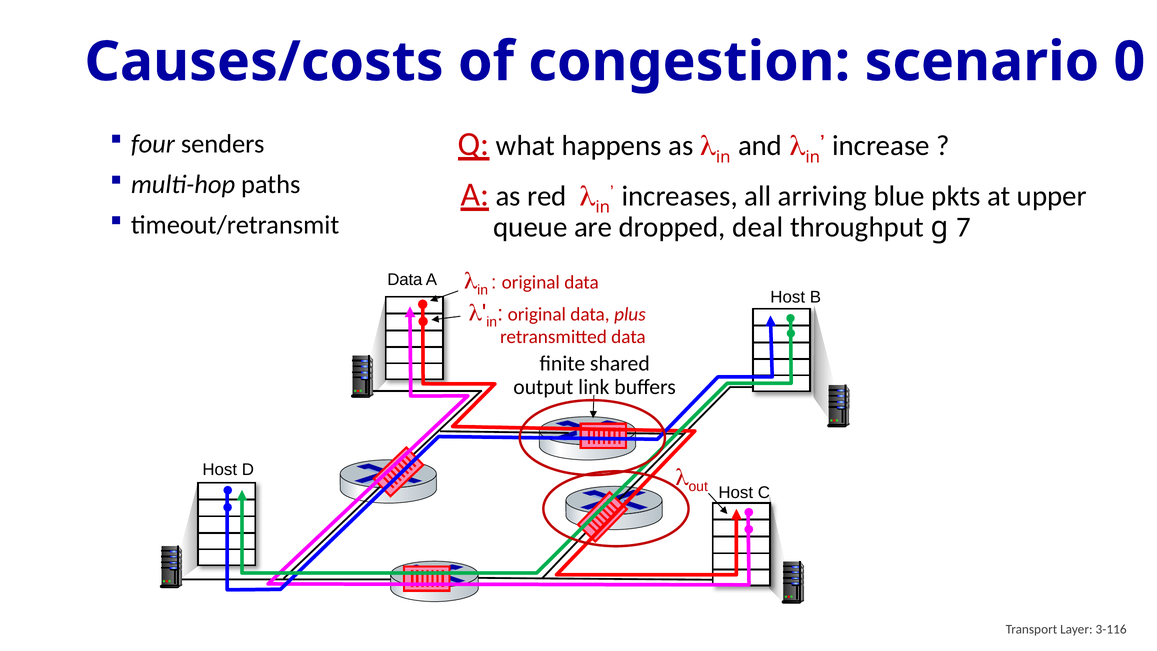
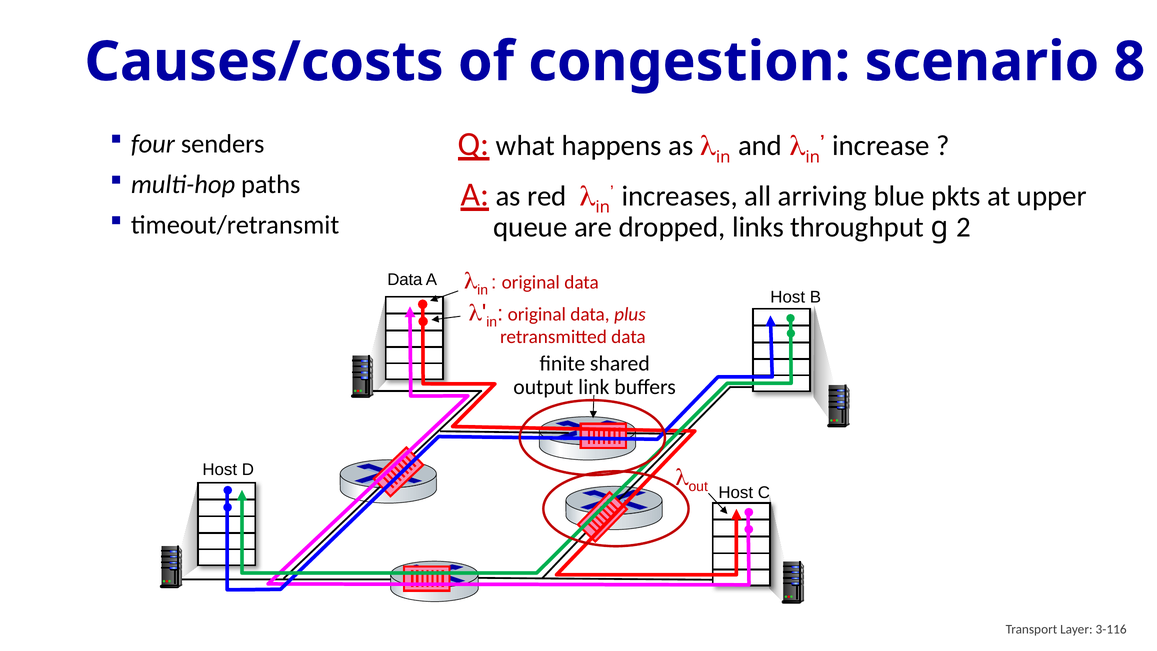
0: 0 -> 8 (1129, 62)
deal: deal -> links (758, 227)
7: 7 -> 2 (963, 227)
